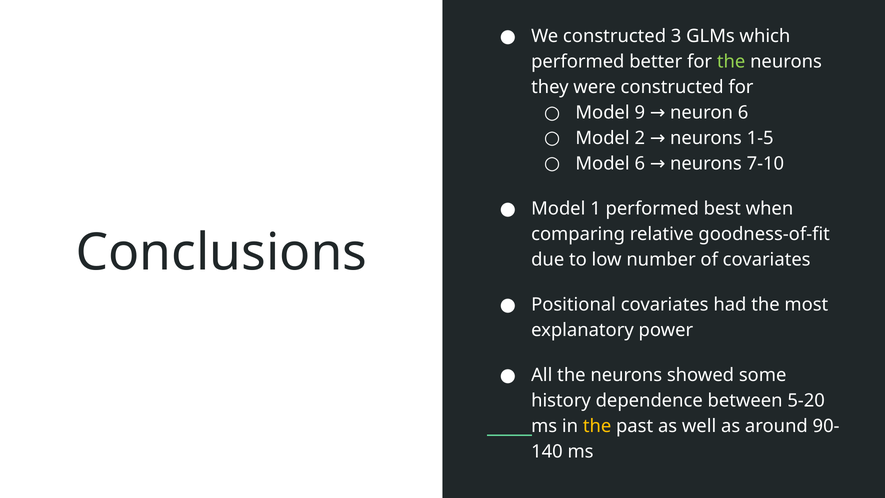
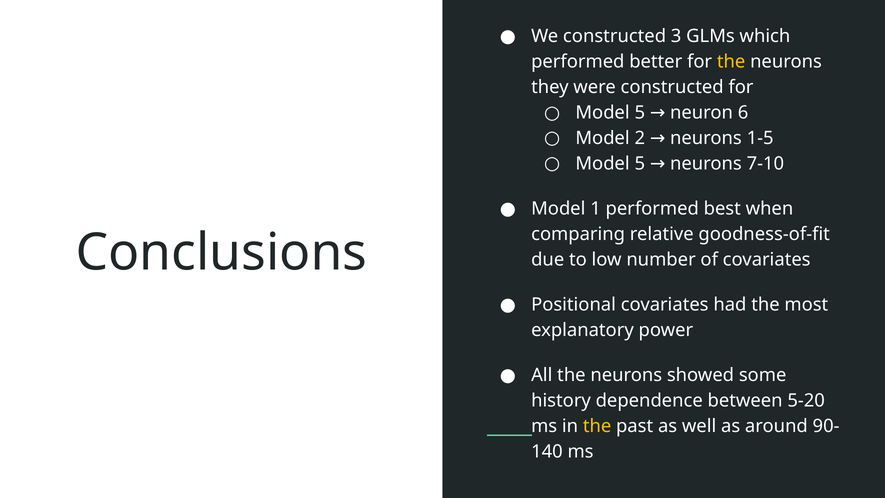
the colour: light green -> yellow (731, 62)
9: 9 -> 5 (640, 113)
6: 6 -> 5 (640, 163)
